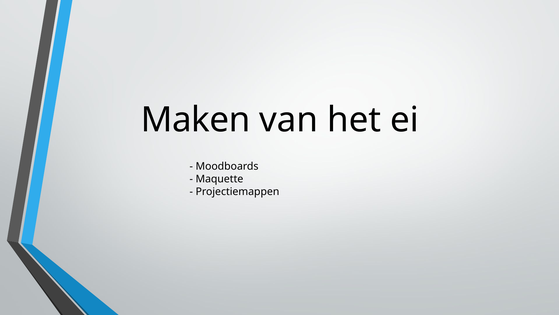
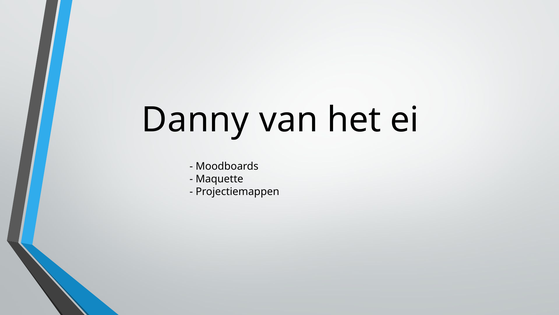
Maken: Maken -> Danny (195, 120)
